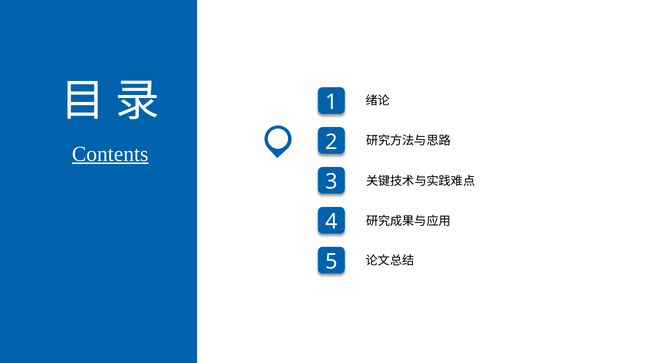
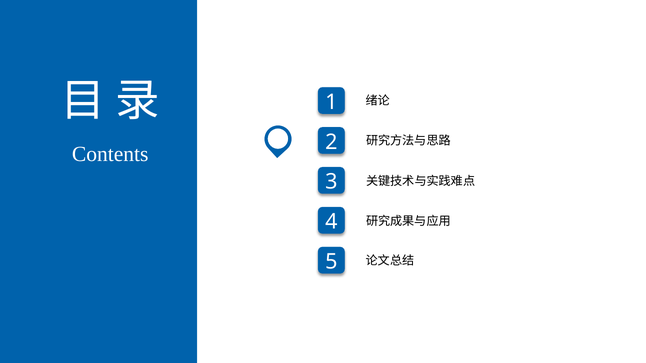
Contents underline: present -> none (110, 154)
